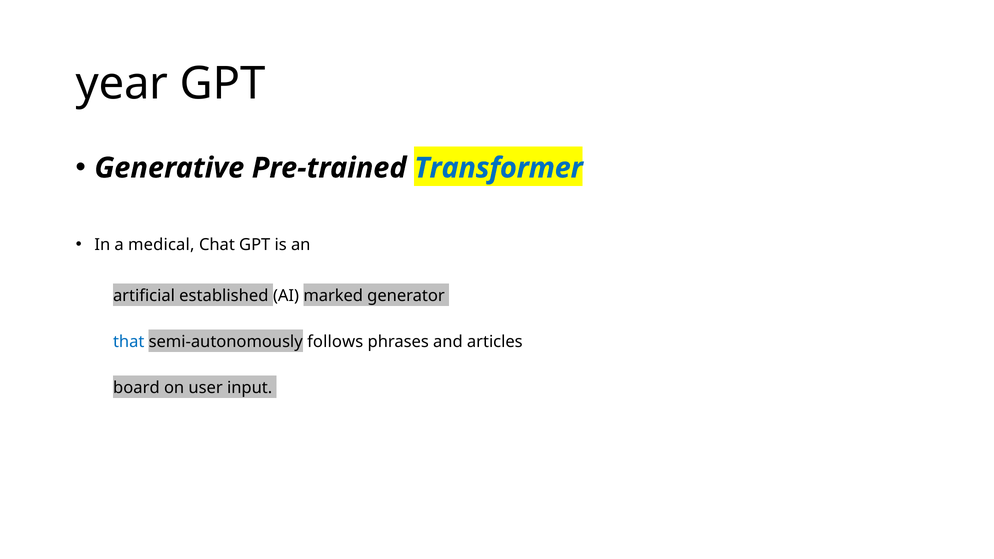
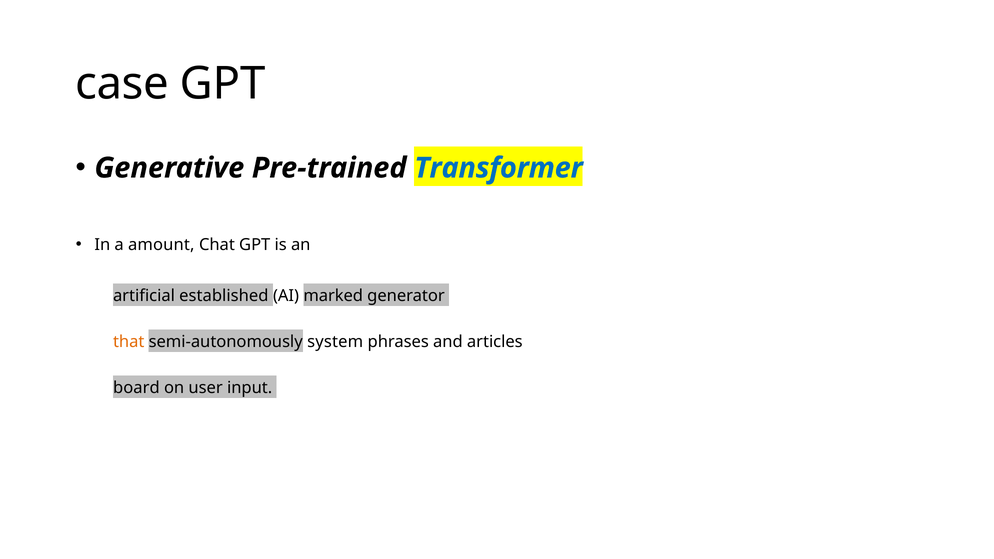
year: year -> case (122, 83)
medical: medical -> amount (161, 245)
that colour: blue -> orange (129, 342)
follows: follows -> system (335, 342)
